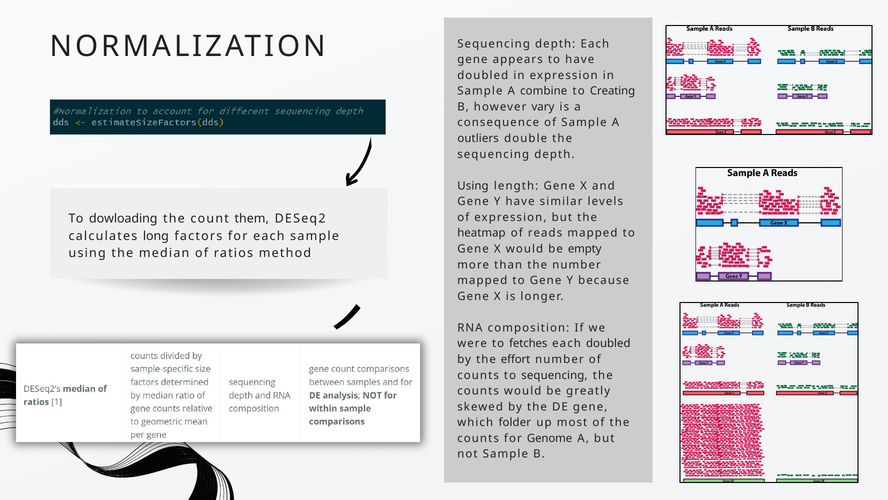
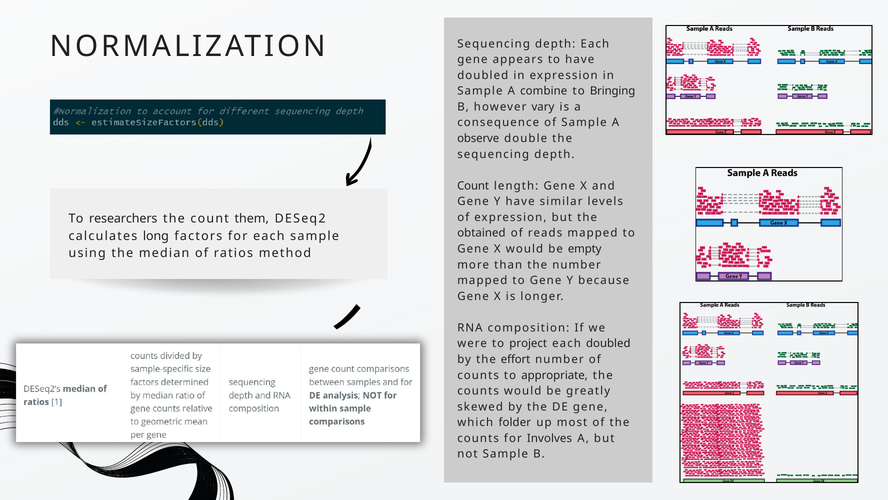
Creating: Creating -> Bringing (613, 91)
outliers: outliers -> observe (478, 138)
Using: Using -> Count (473, 186)
dowloading: dowloading -> researchers (123, 219)
heatmap: heatmap -> obtained (481, 233)
fetches: fetches -> project (528, 343)
to sequencing: sequencing -> appropriate (555, 375)
Genome: Genome -> Involves (549, 438)
